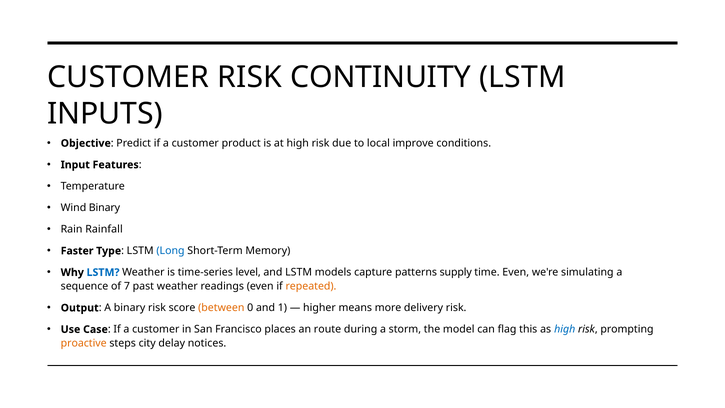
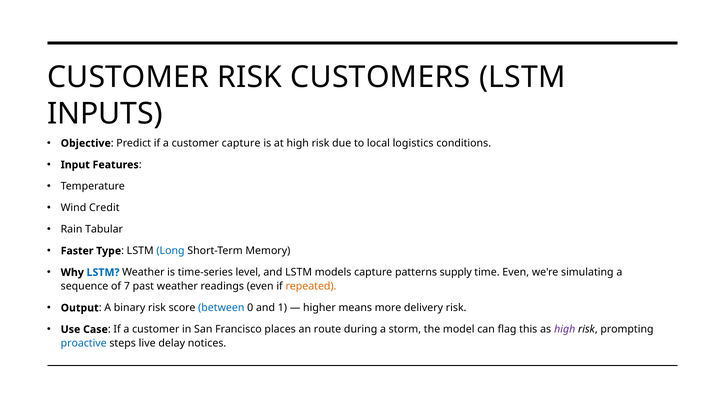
CONTINUITY: CONTINUITY -> CUSTOMERS (380, 77)
customer product: product -> capture (241, 143)
improve: improve -> logistics (413, 143)
Wind Binary: Binary -> Credit (104, 208)
Rainfall: Rainfall -> Tabular (104, 229)
between colour: orange -> blue (221, 308)
high colour: blue -> purple (565, 329)
proactive colour: orange -> blue (84, 343)
city: city -> live (147, 343)
